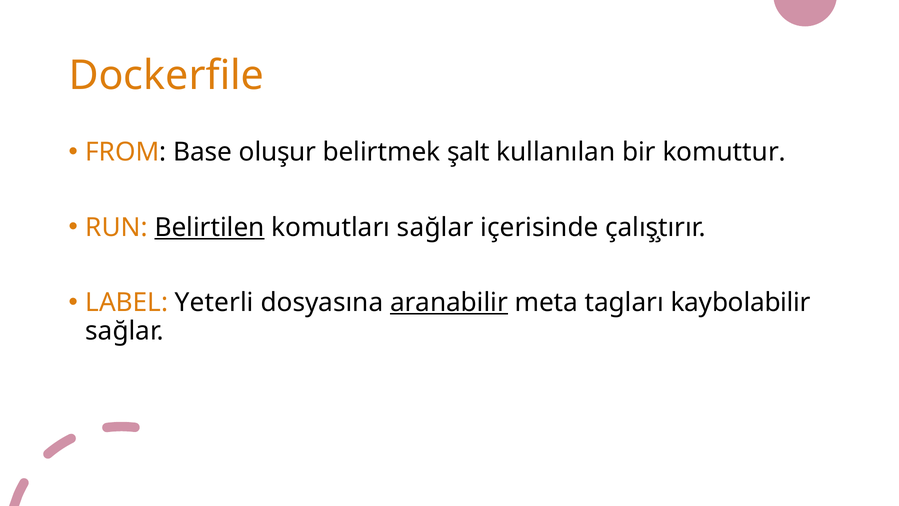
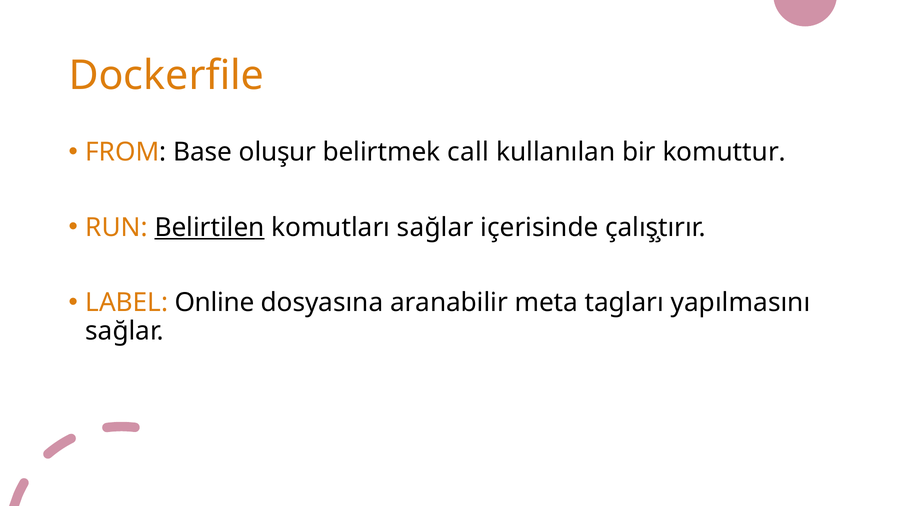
şalt: şalt -> call (468, 152)
Yeterli: Yeterli -> Online (214, 302)
aranabilir underline: present -> none (449, 302)
kaybolabilir: kaybolabilir -> yapılmasını (741, 302)
